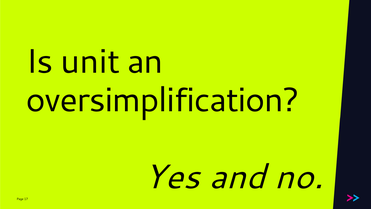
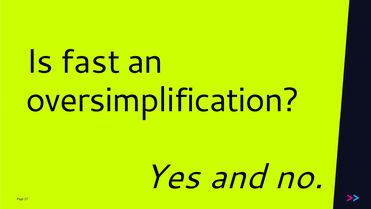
unit: unit -> fast (90, 61)
